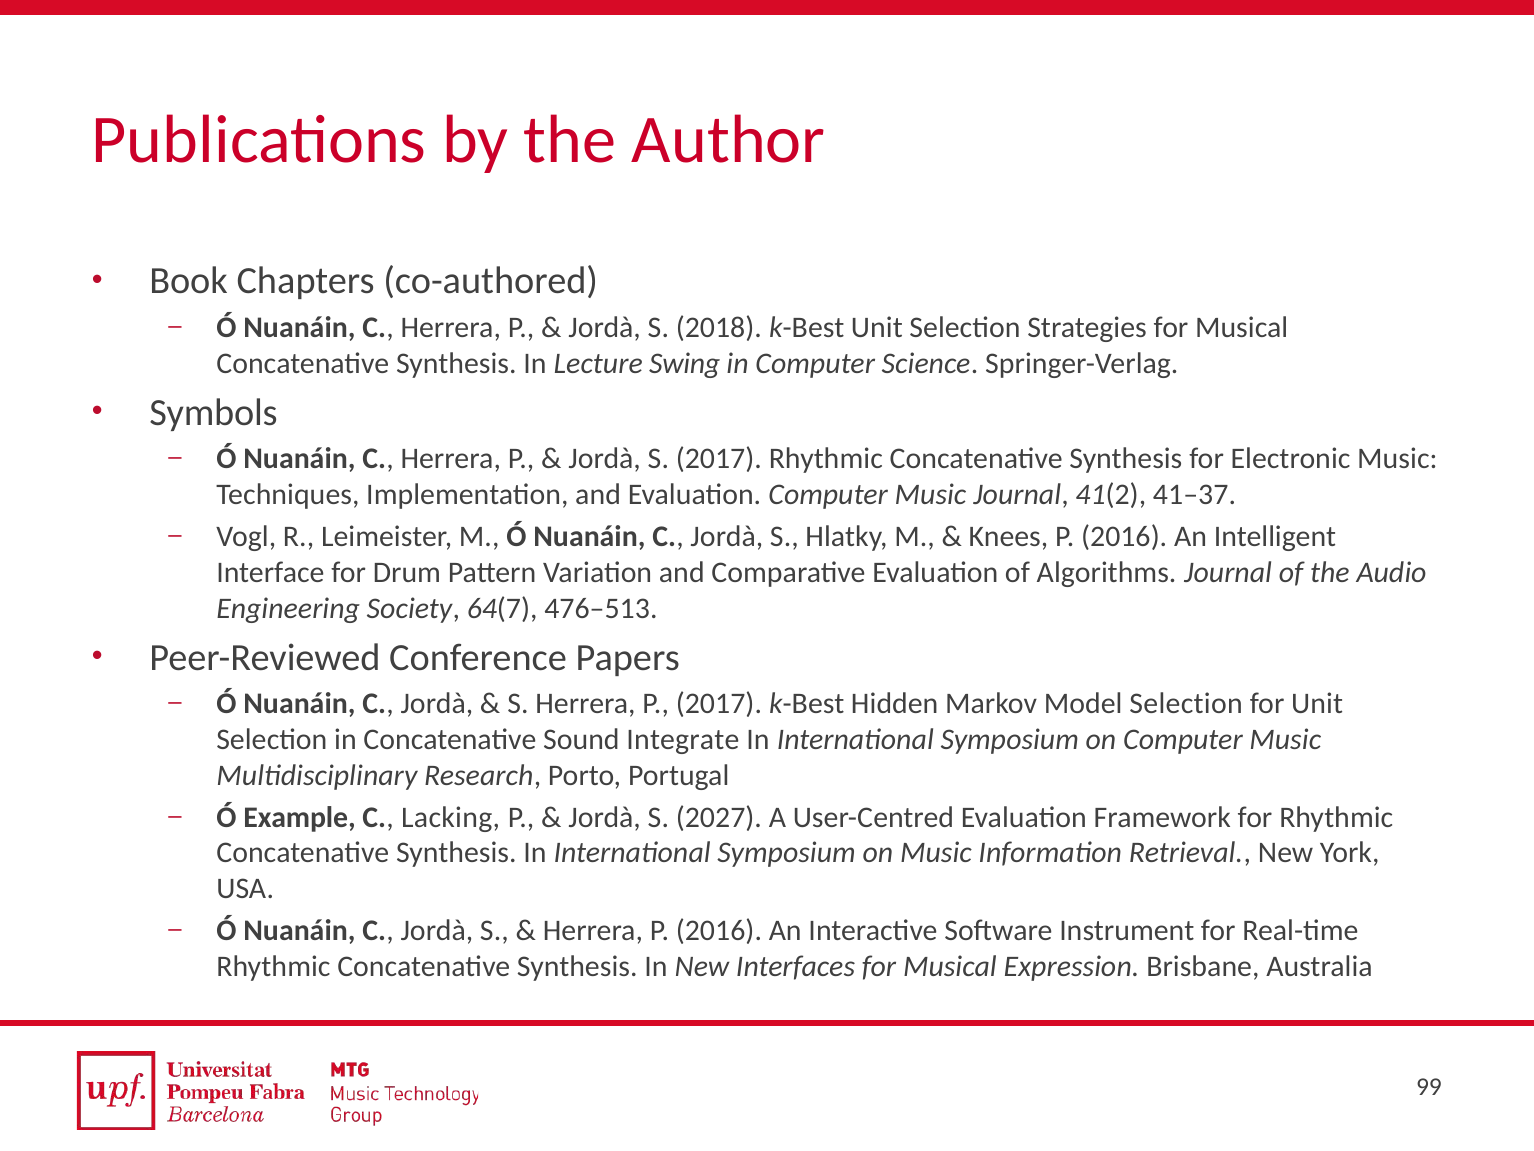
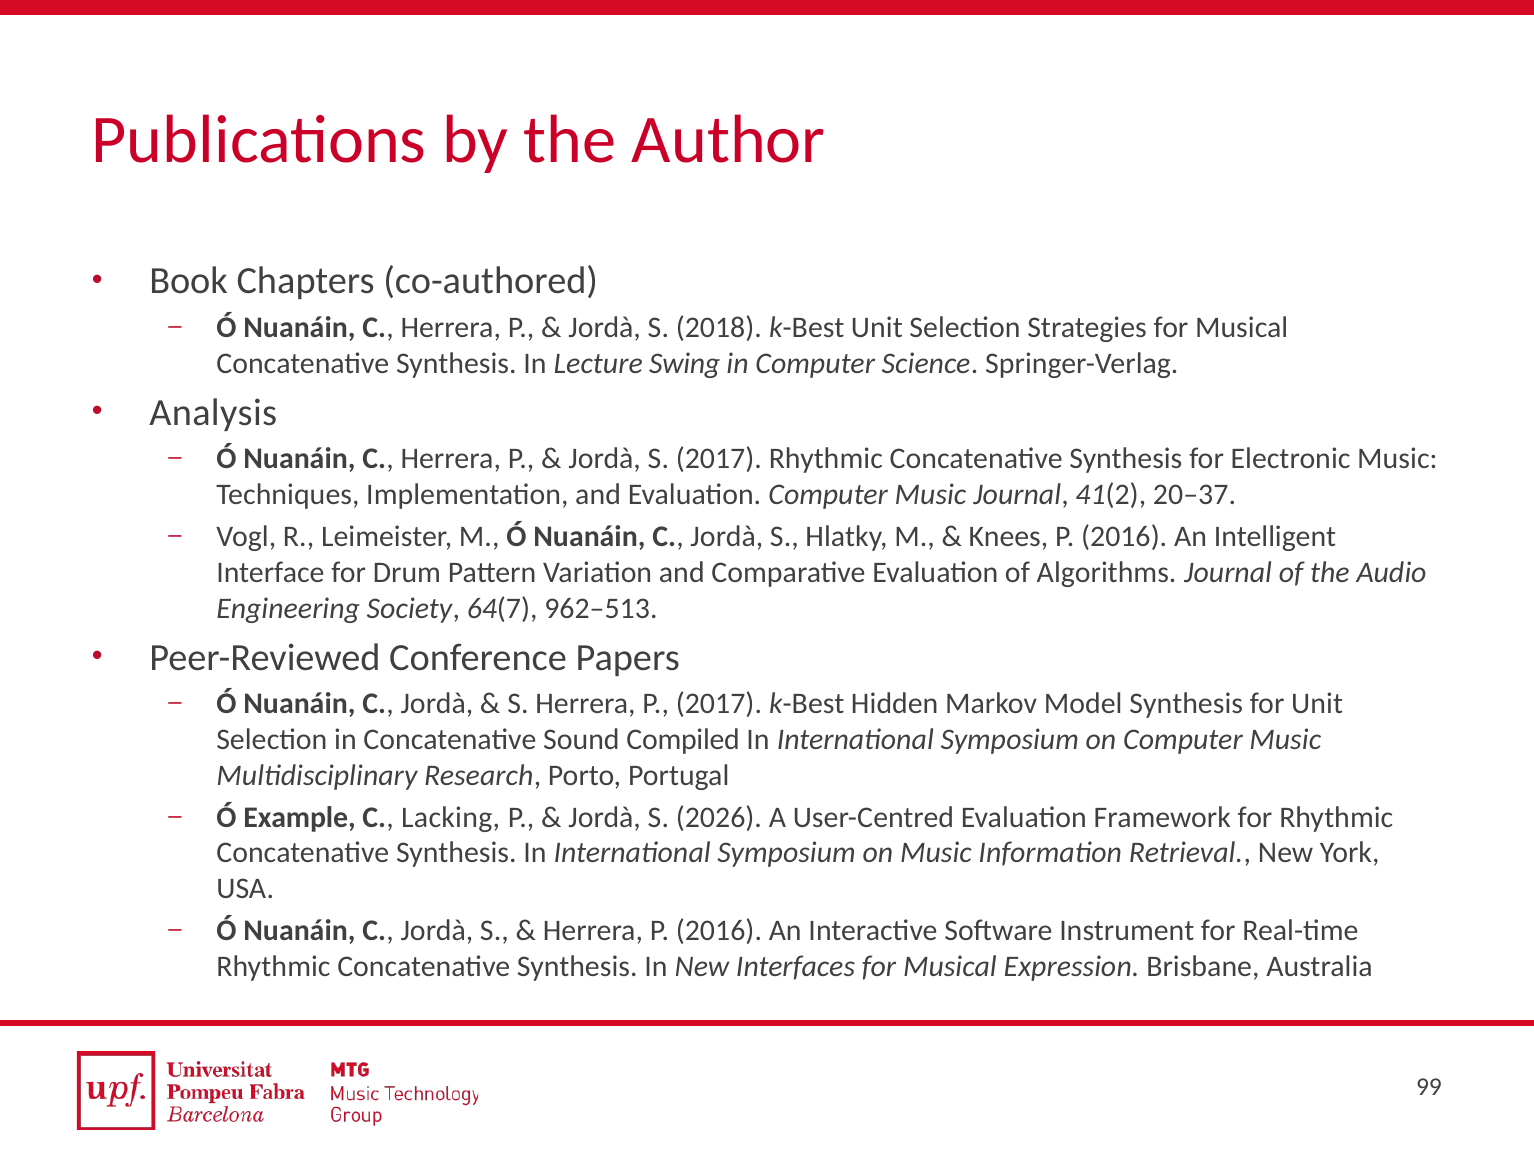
Symbols: Symbols -> Analysis (213, 412)
41–37: 41–37 -> 20–37 (1195, 495)
476–513: 476–513 -> 962–513 (601, 608)
Model Selection: Selection -> Synthesis (1186, 703)
Integrate: Integrate -> Compiled (683, 739)
2027: 2027 -> 2026 (719, 817)
